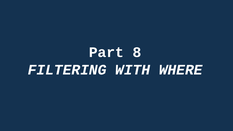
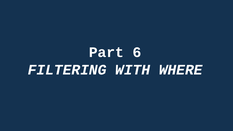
8: 8 -> 6 (137, 52)
